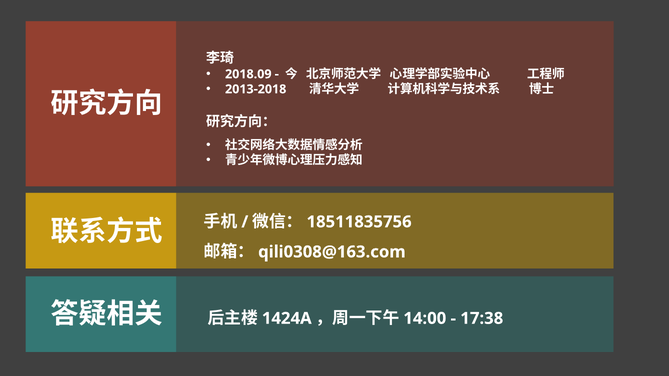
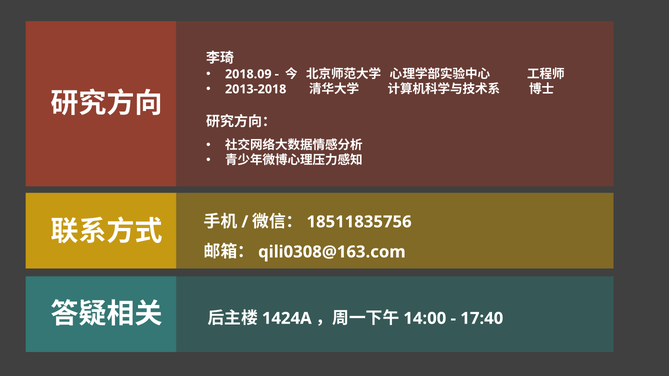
17:38: 17:38 -> 17:40 (482, 319)
